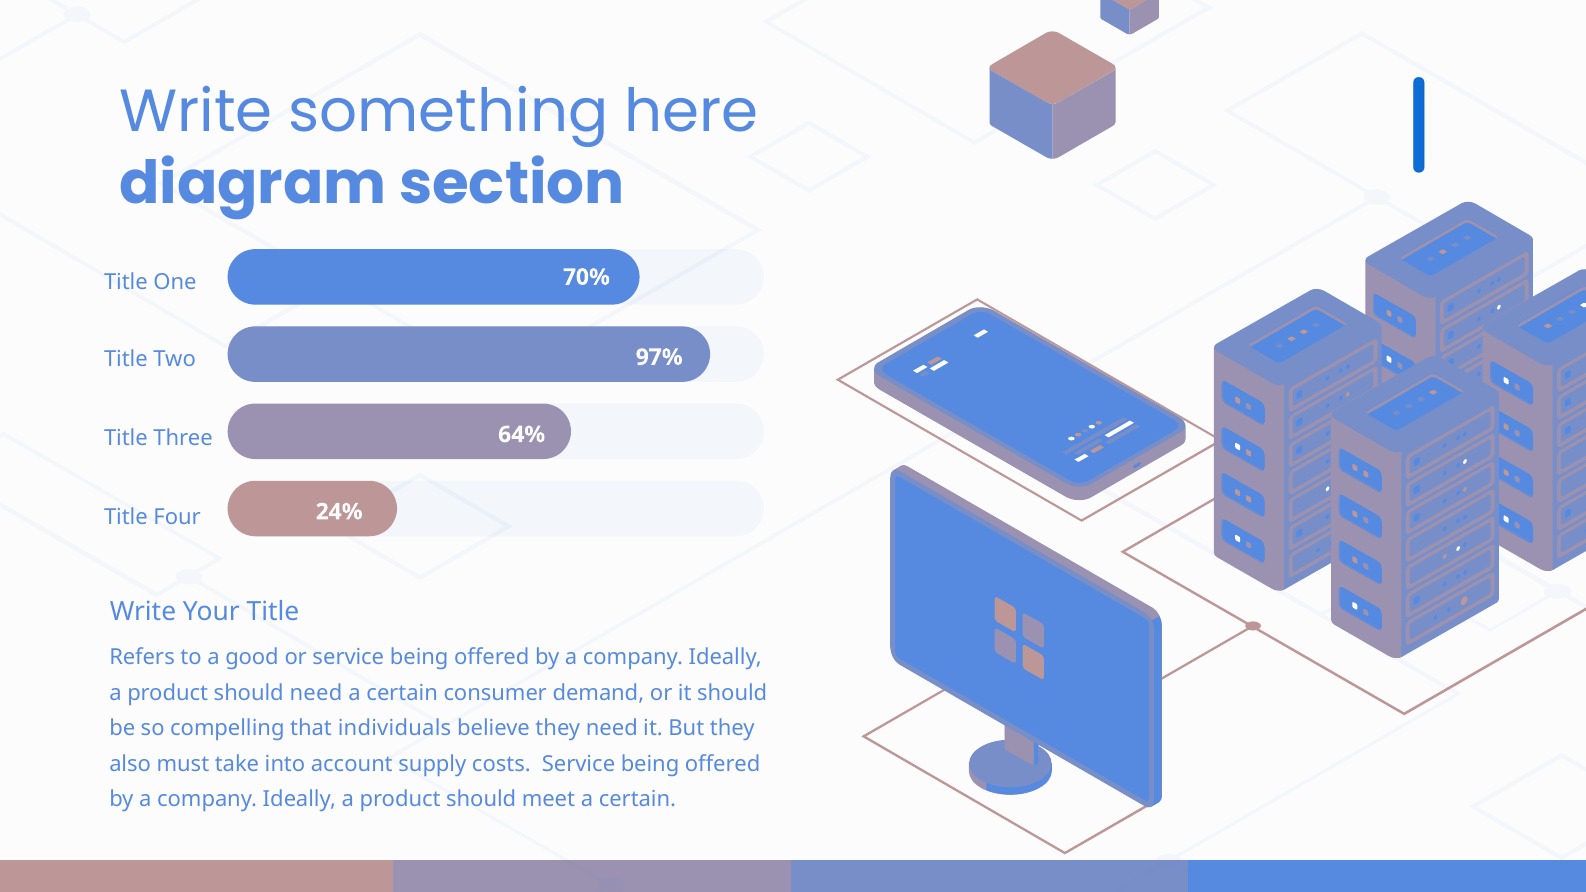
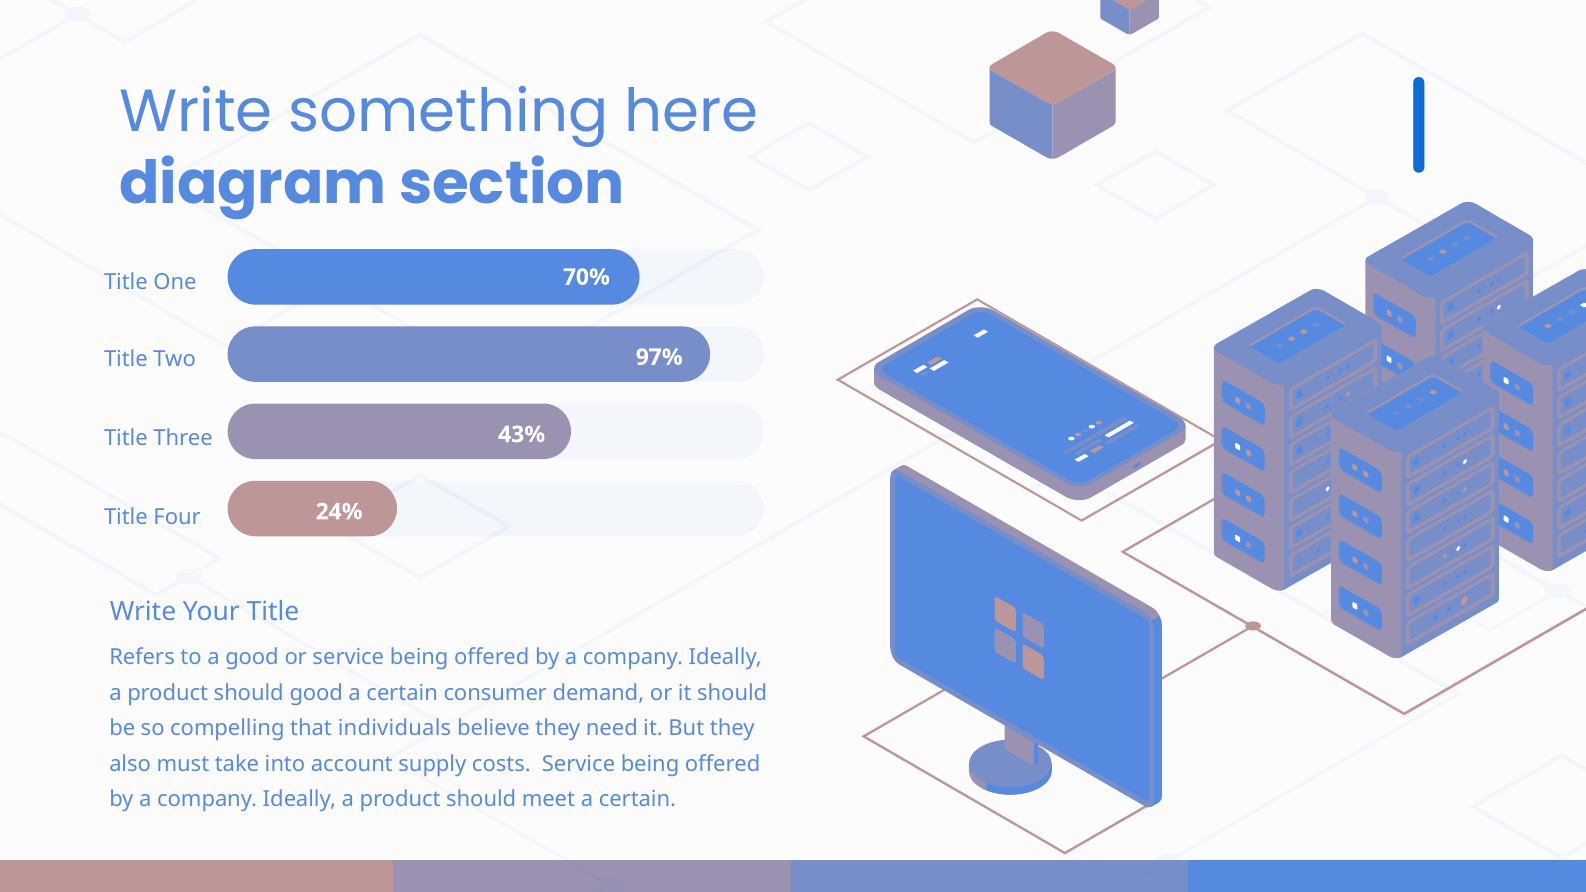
64%: 64% -> 43% (522, 435)
should need: need -> good (316, 693)
